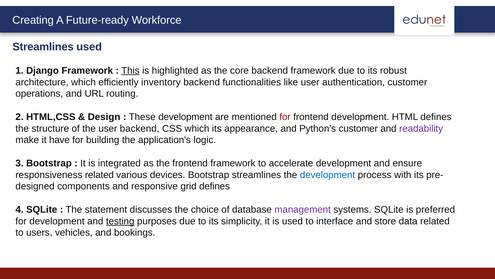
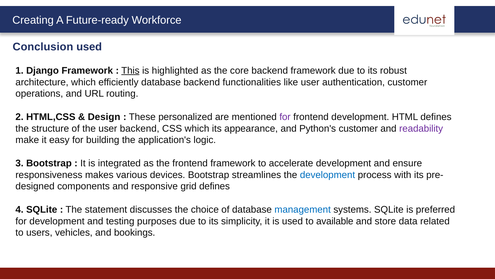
Streamlines: Streamlines -> Conclusion (43, 47)
efficiently inventory: inventory -> database (161, 82)
These development: development -> personalized (185, 117)
for colour: red -> purple (285, 117)
have: have -> easy (59, 140)
responsiveness related: related -> makes (99, 174)
management colour: purple -> blue (303, 209)
testing underline: present -> none (120, 221)
interface: interface -> available (335, 221)
